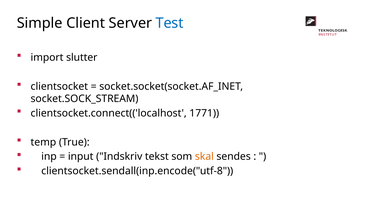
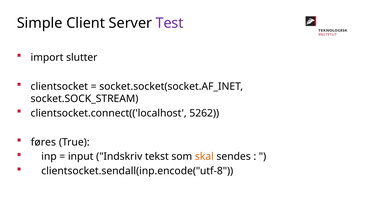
Test colour: blue -> purple (170, 23)
1771: 1771 -> 5262 (204, 113)
temp: temp -> føres (43, 142)
